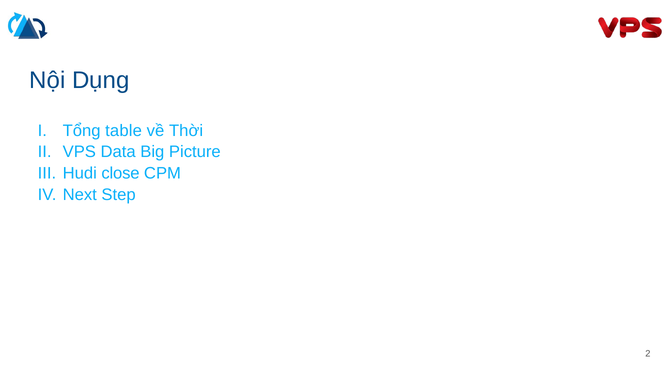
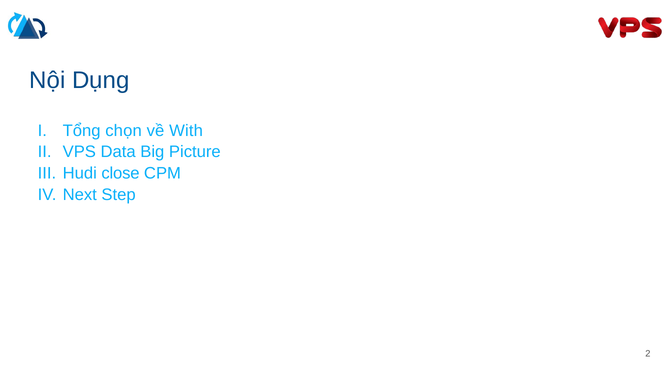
table: table -> chọn (124, 131)
Thời: Thời -> With (186, 131)
